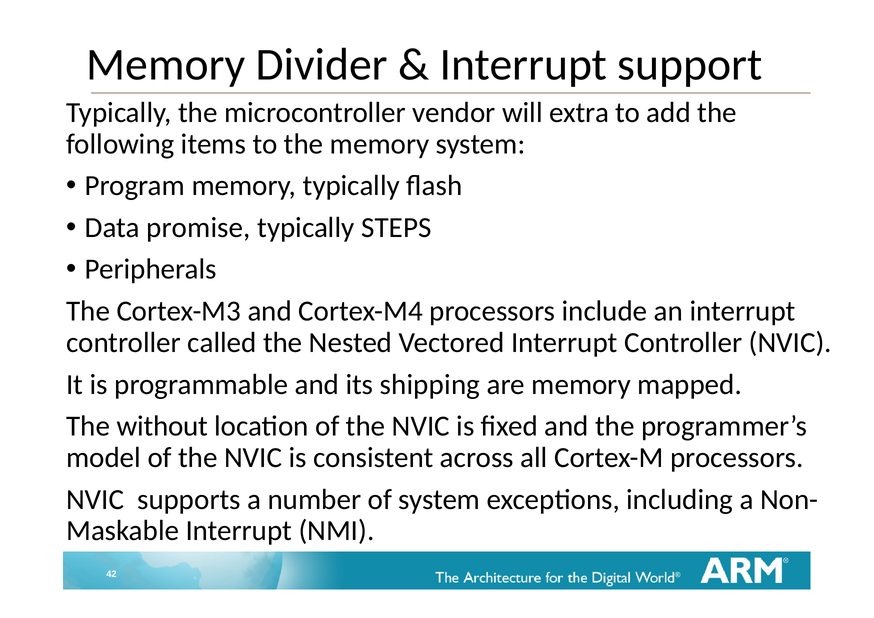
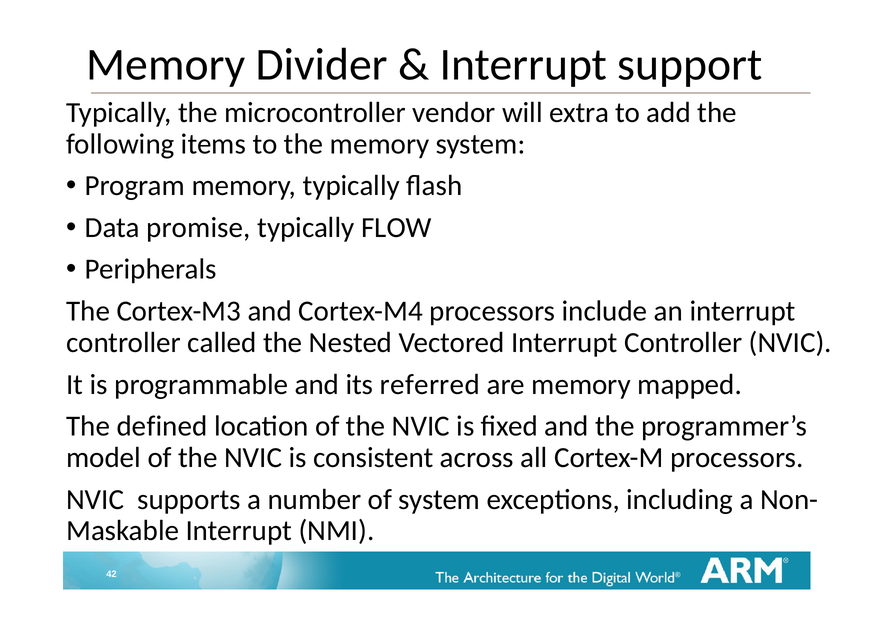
STEPS: STEPS -> FLOW (396, 227)
shipping: shipping -> referred (430, 384)
without: without -> defined (162, 426)
